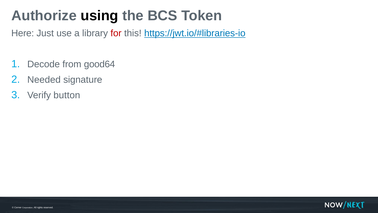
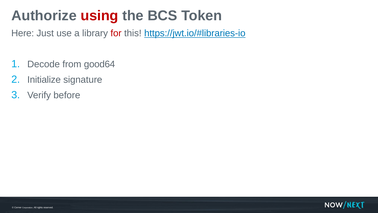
using colour: black -> red (100, 16)
Needed: Needed -> Initialize (44, 80)
button: button -> before (67, 95)
